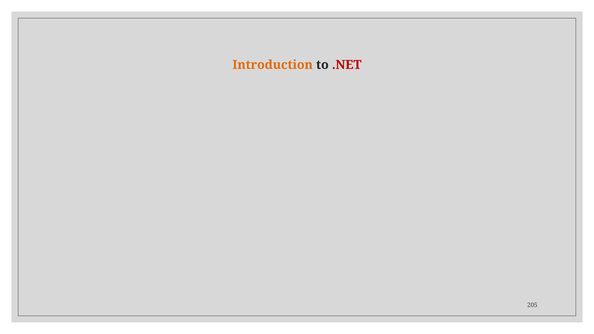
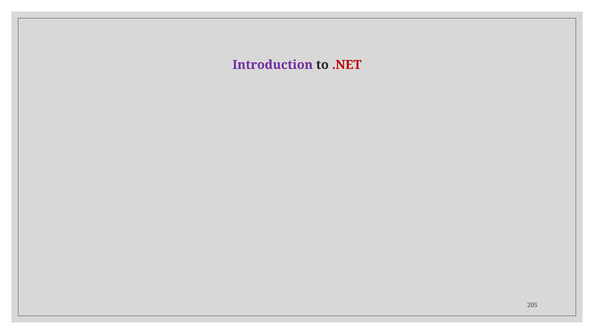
Introduction colour: orange -> purple (273, 65)
